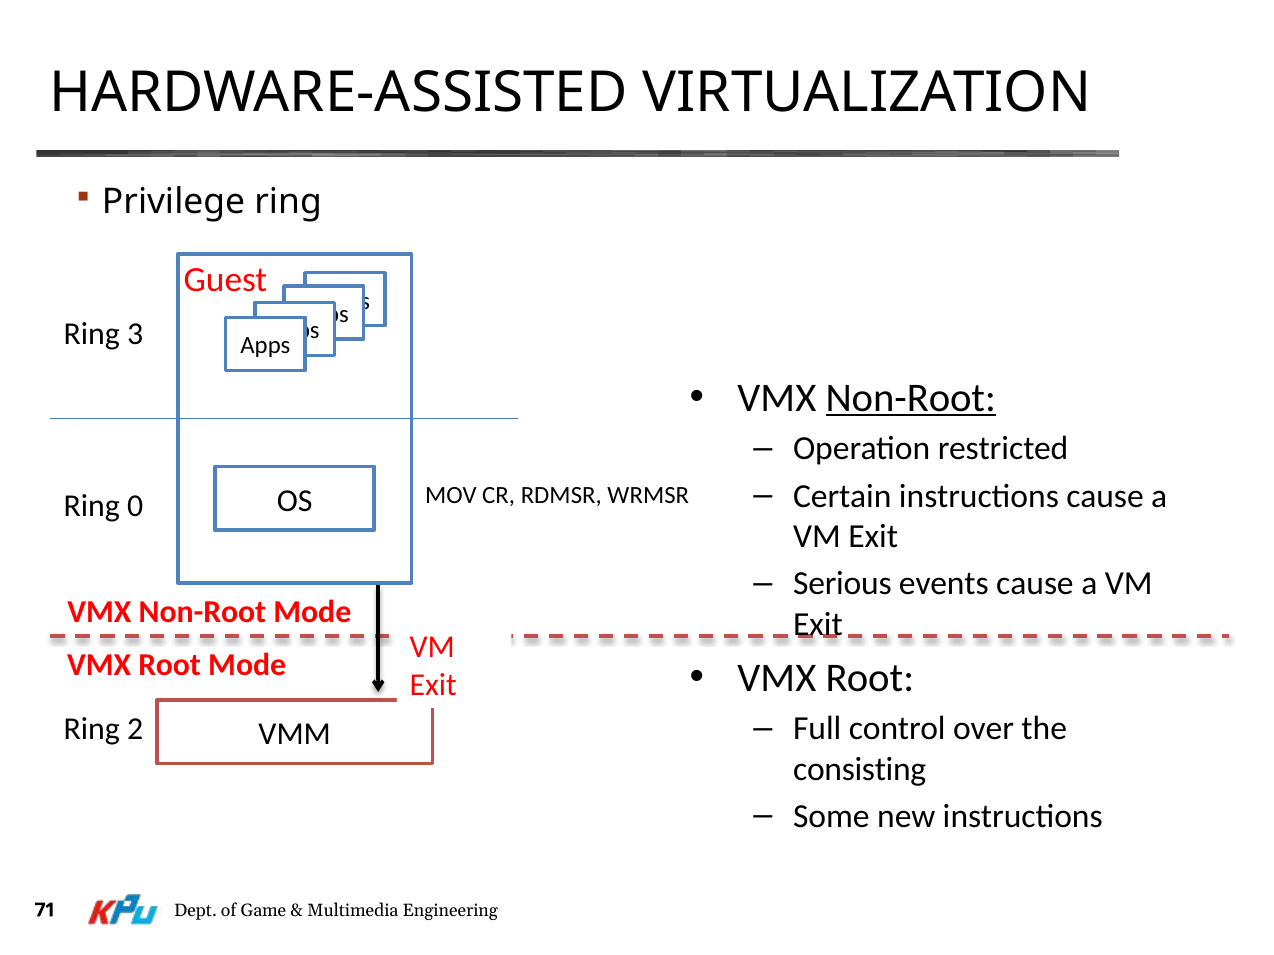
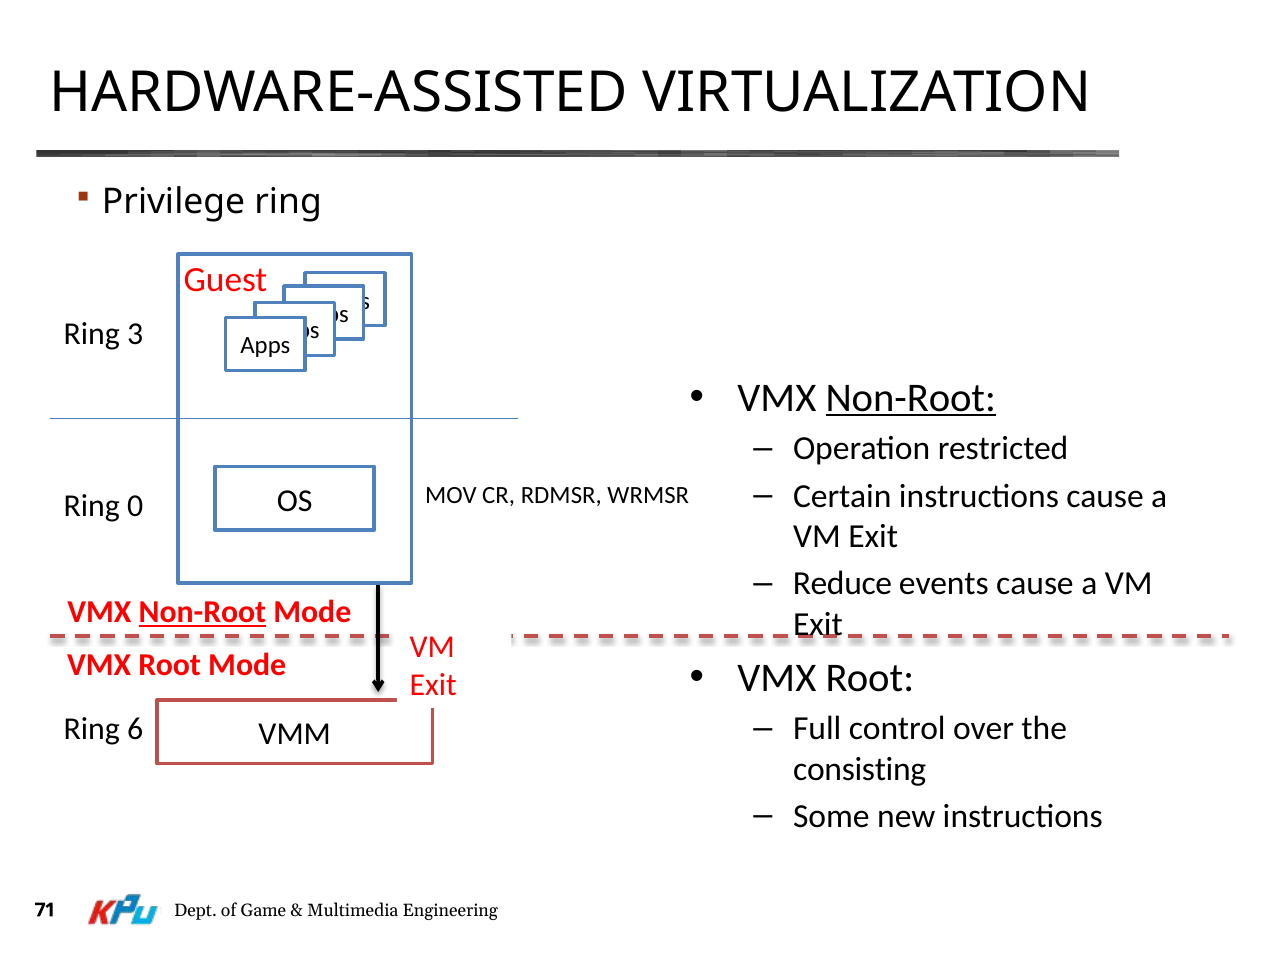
Serious: Serious -> Reduce (842, 584)
Non-Root underline: none -> present (202, 613)
2: 2 -> 6 (135, 729)
